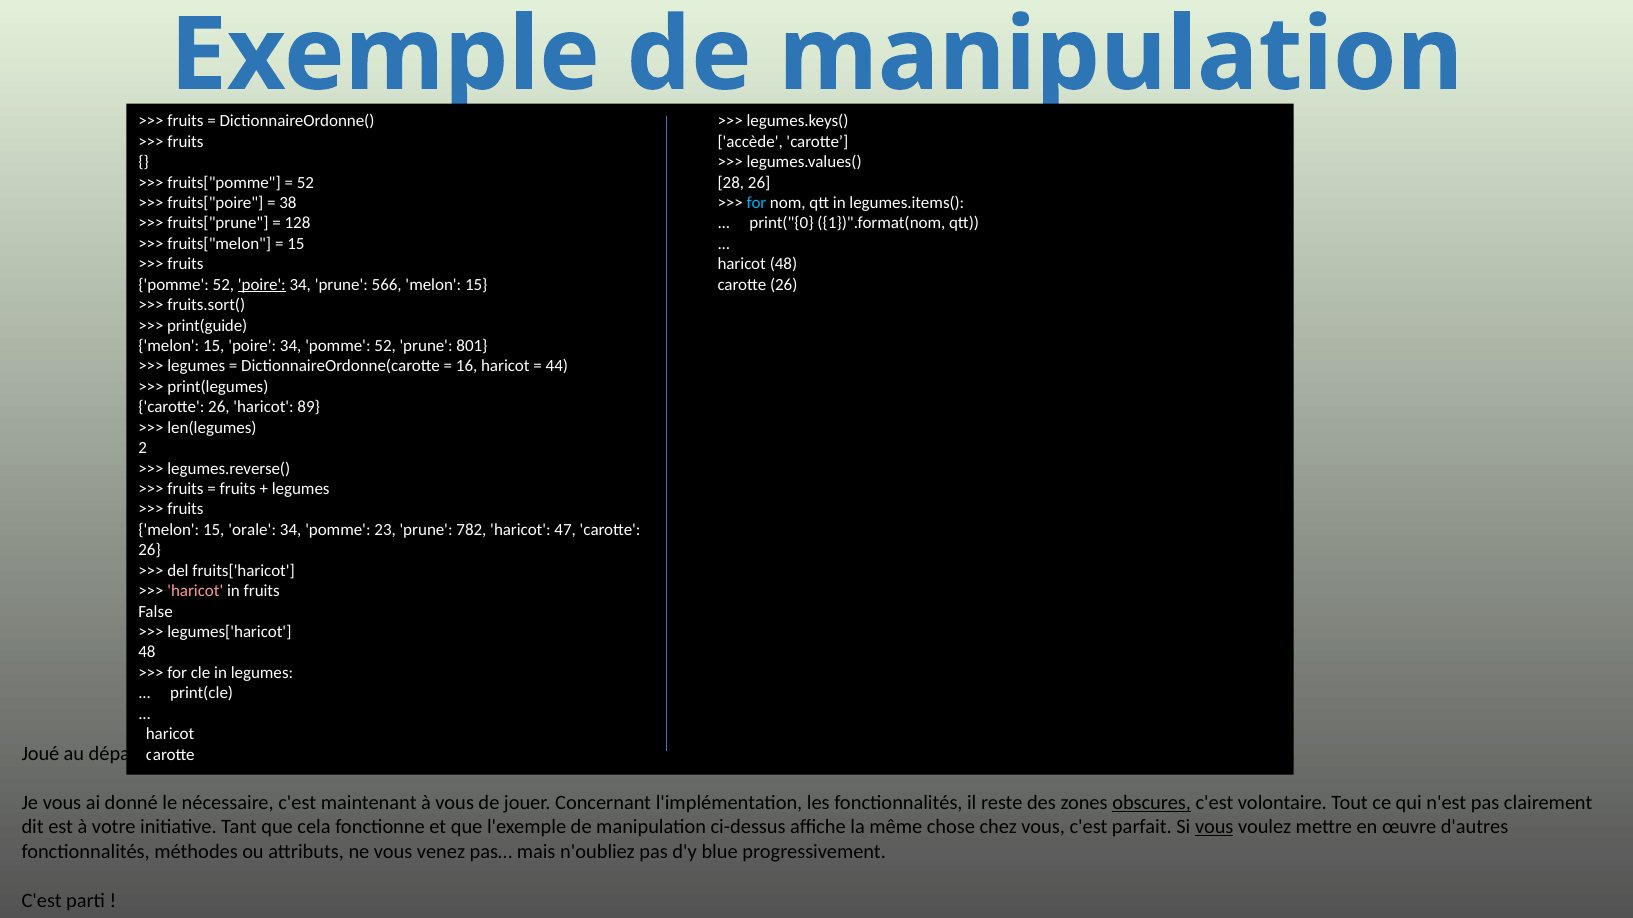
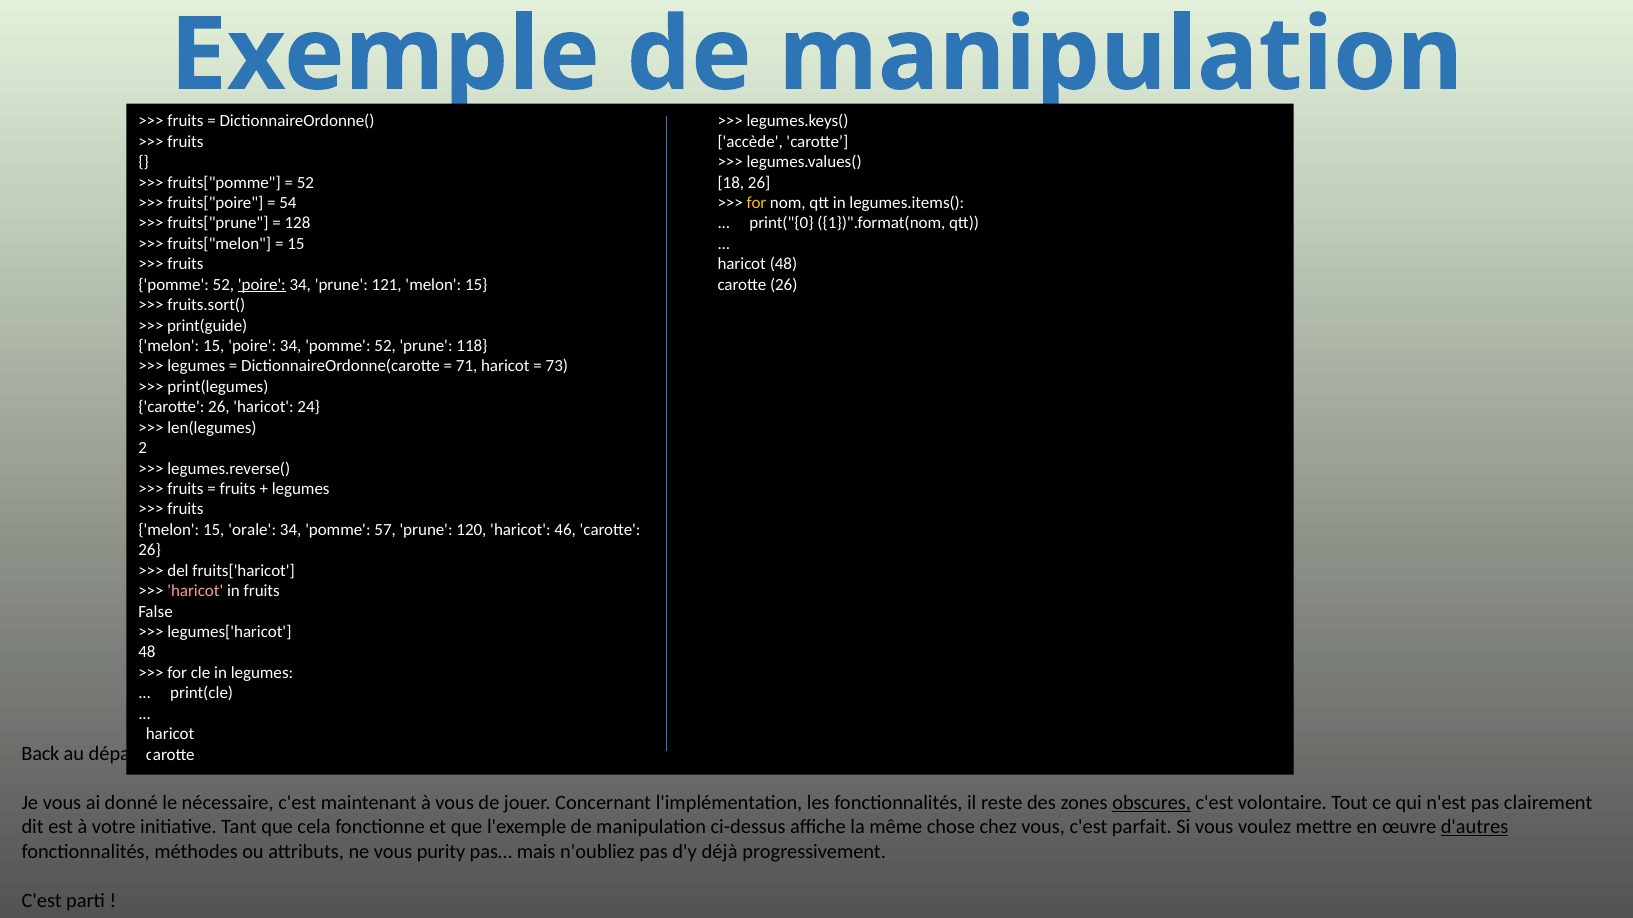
28: 28 -> 18 (731, 183)
38: 38 -> 54 (288, 203)
for colour: light blue -> yellow (756, 203)
566: 566 -> 121 (387, 285)
801: 801 -> 118 (472, 346)
16: 16 -> 71 (467, 367)
44: 44 -> 73 (557, 367)
89: 89 -> 24 (309, 407)
23: 23 -> 57 (385, 530)
782: 782 -> 120 (471, 530)
47: 47 -> 46 (565, 530)
Joué: Joué -> Back (40, 754)
vous underline: present -> none (1214, 827)
d'autres underline: none -> present (1475, 827)
venez: venez -> purity (441, 852)
blue: blue -> déjà (720, 852)
